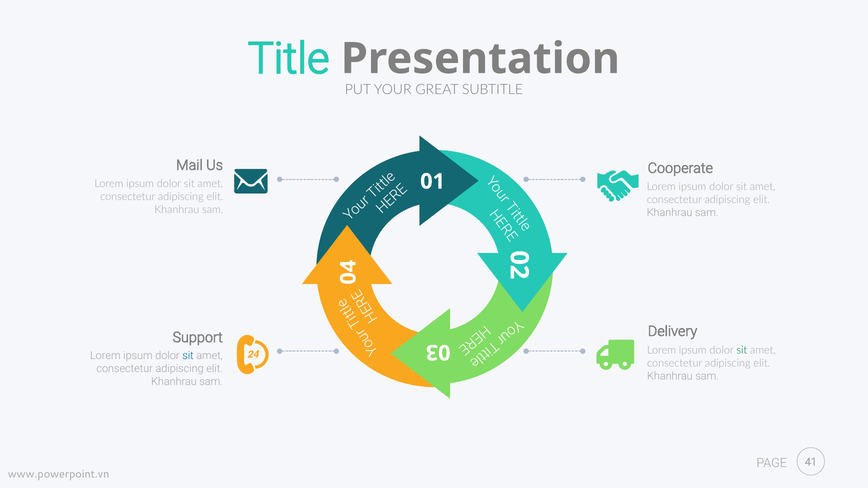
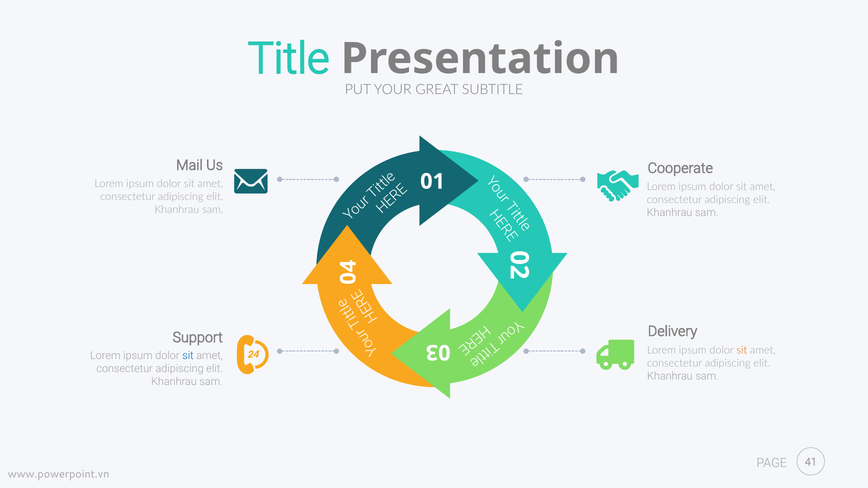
sit colour: green -> orange (742, 350)
